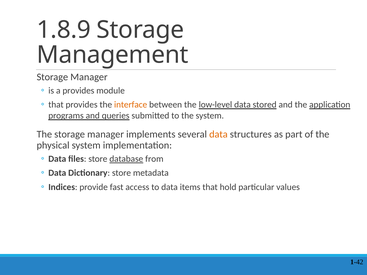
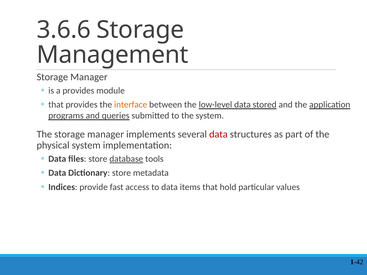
1.8.9: 1.8.9 -> 3.6.6 (64, 30)
data colour: orange -> red (218, 134)
from: from -> tools (154, 159)
